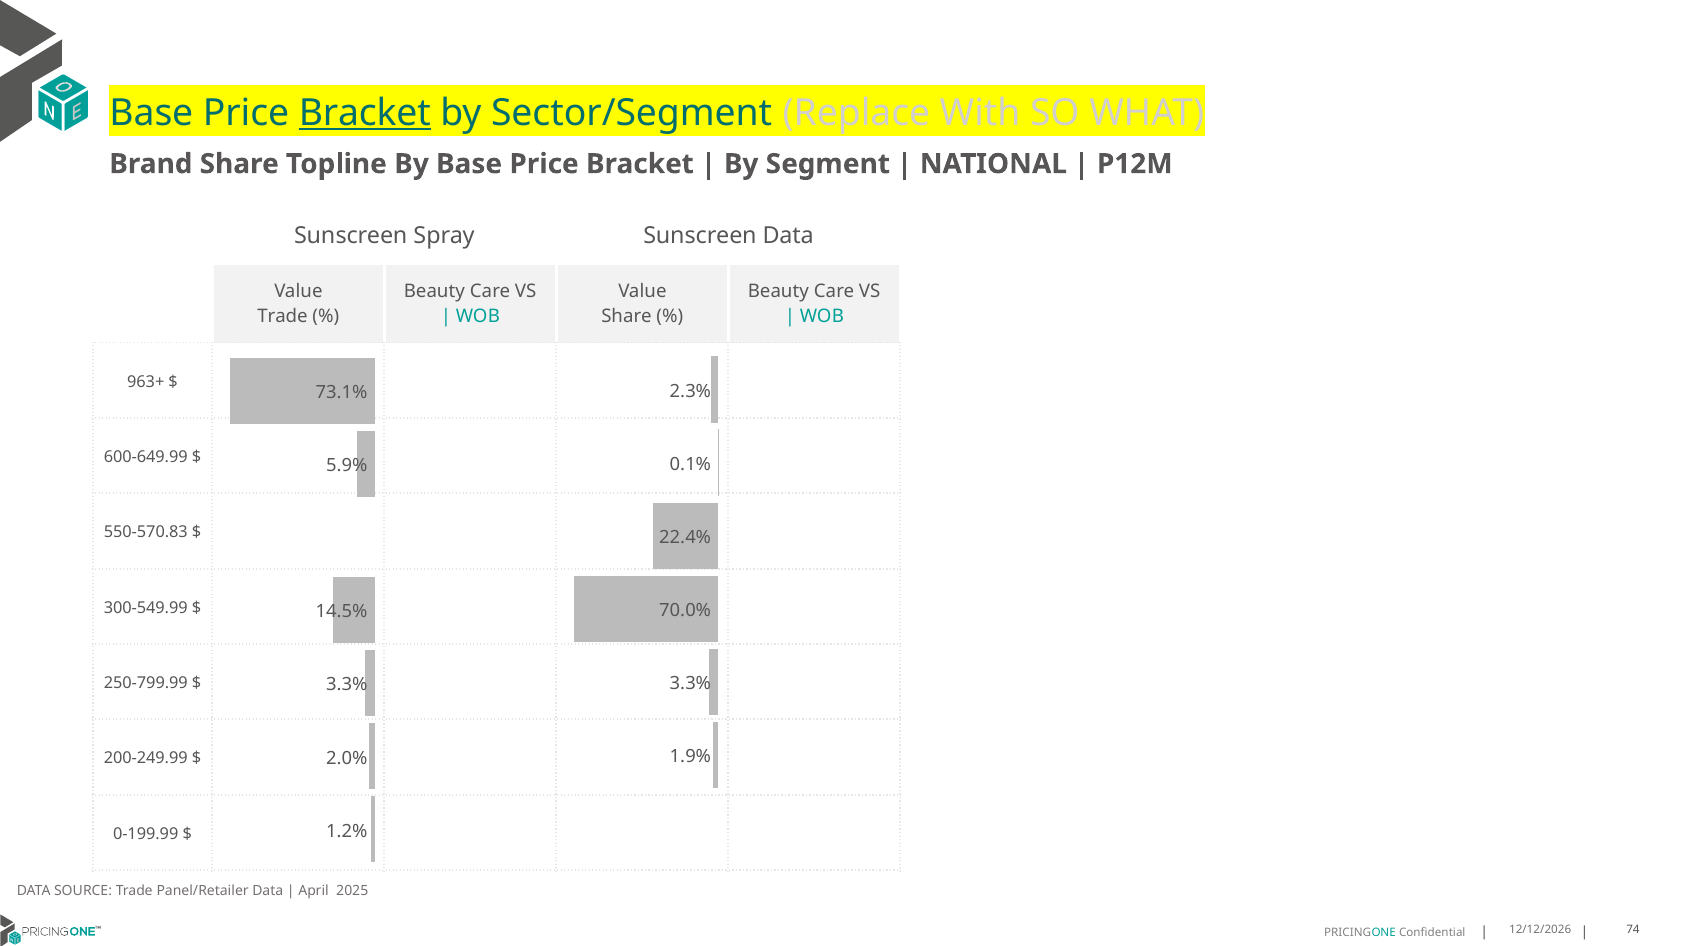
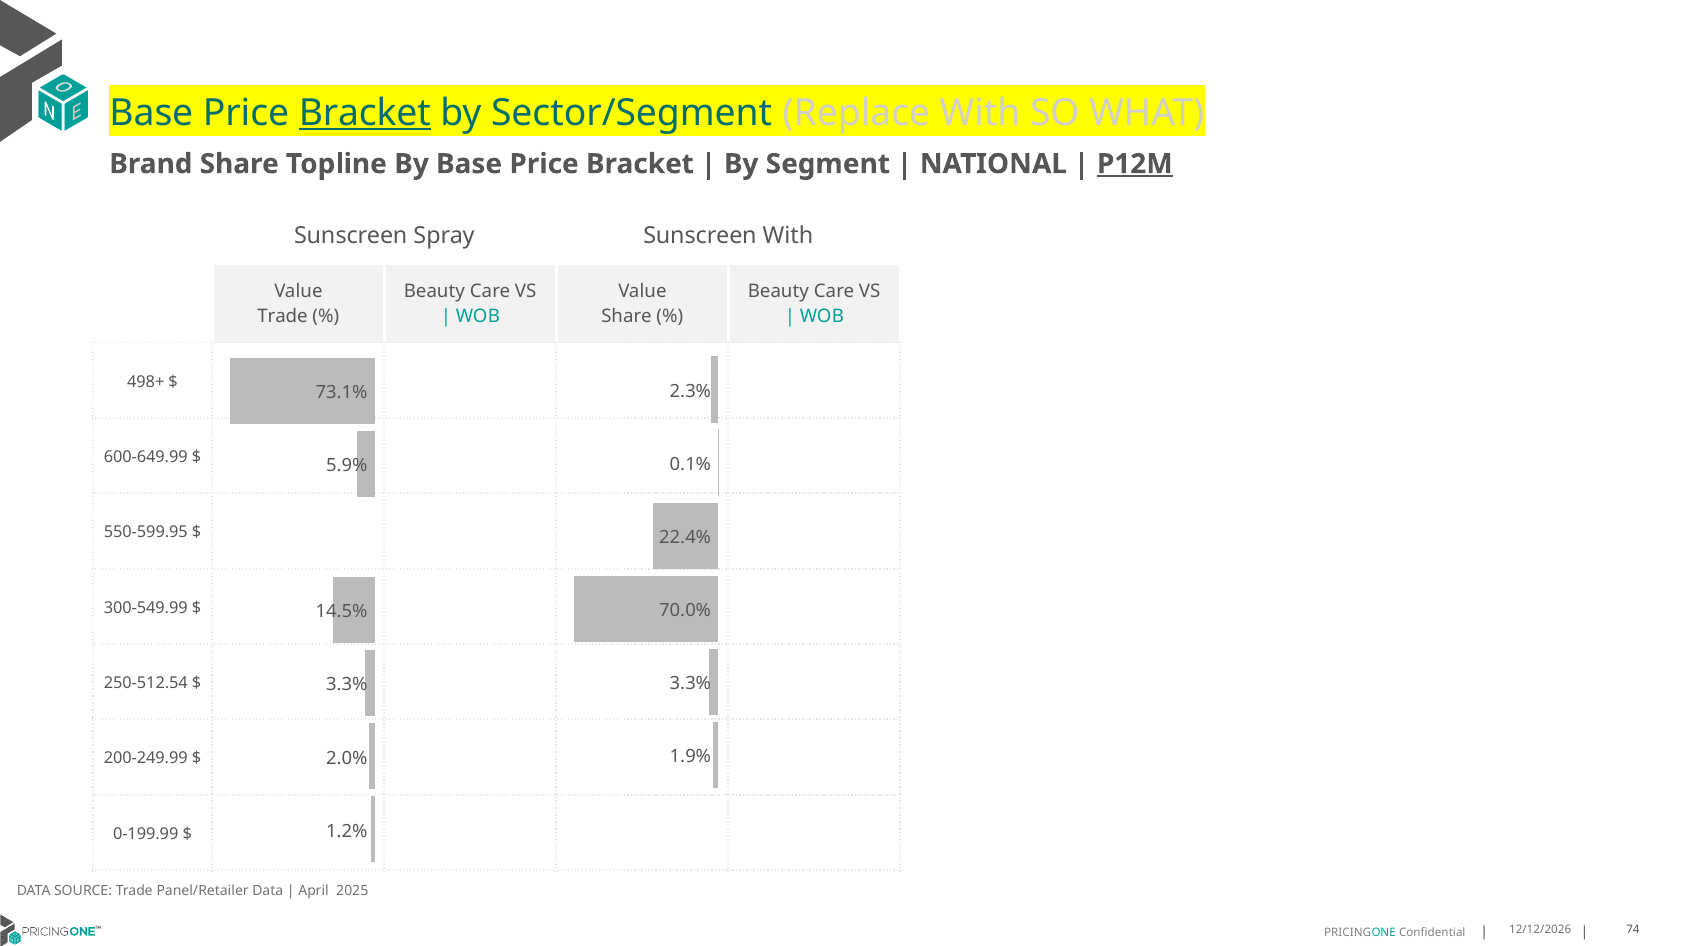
P12M underline: none -> present (1135, 164)
Sunscreen Data: Data -> With (788, 236)
963+: 963+ -> 498+ (146, 381)
550-570.83: 550-570.83 -> 550-599.95 (146, 532)
250-799.99: 250-799.99 -> 250-512.54 (146, 683)
